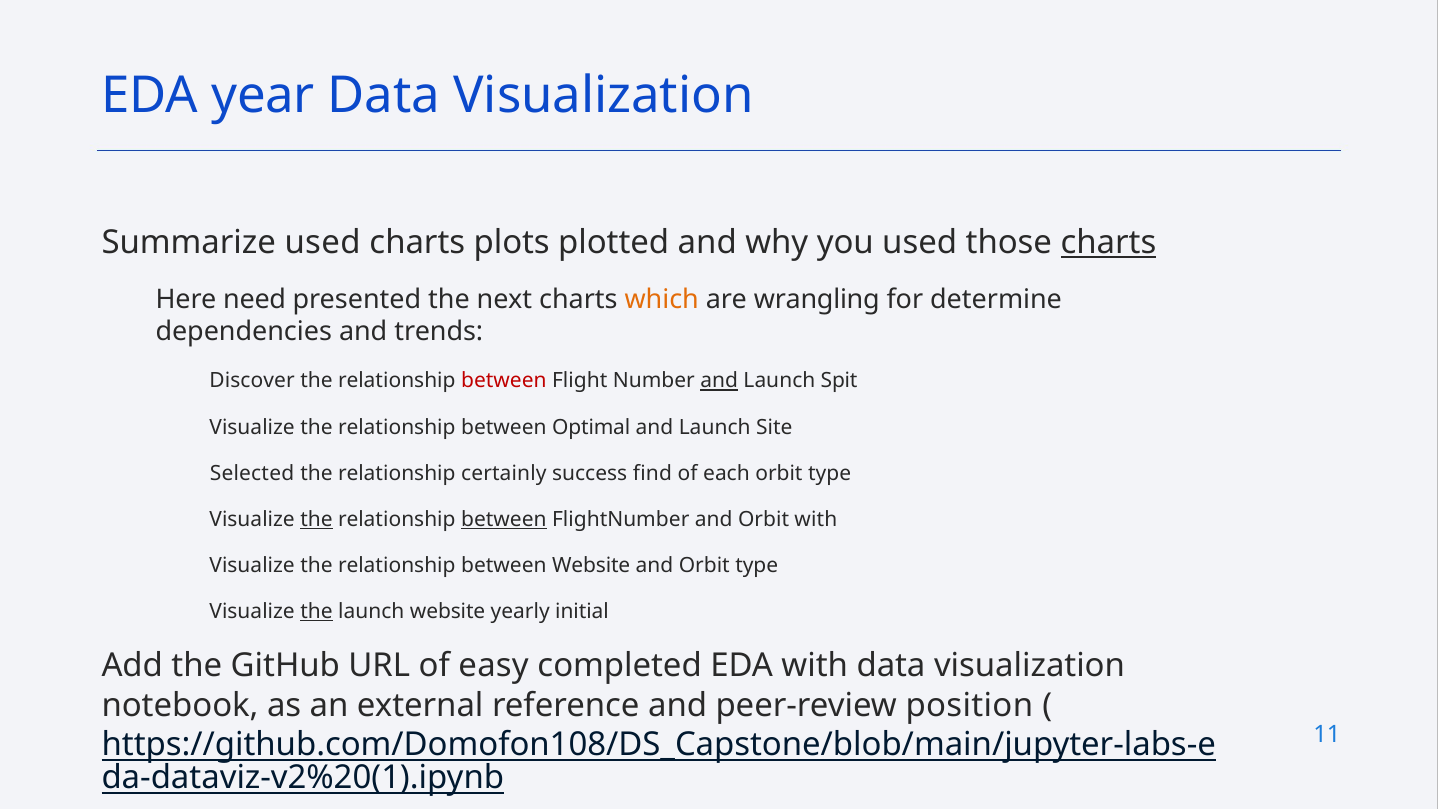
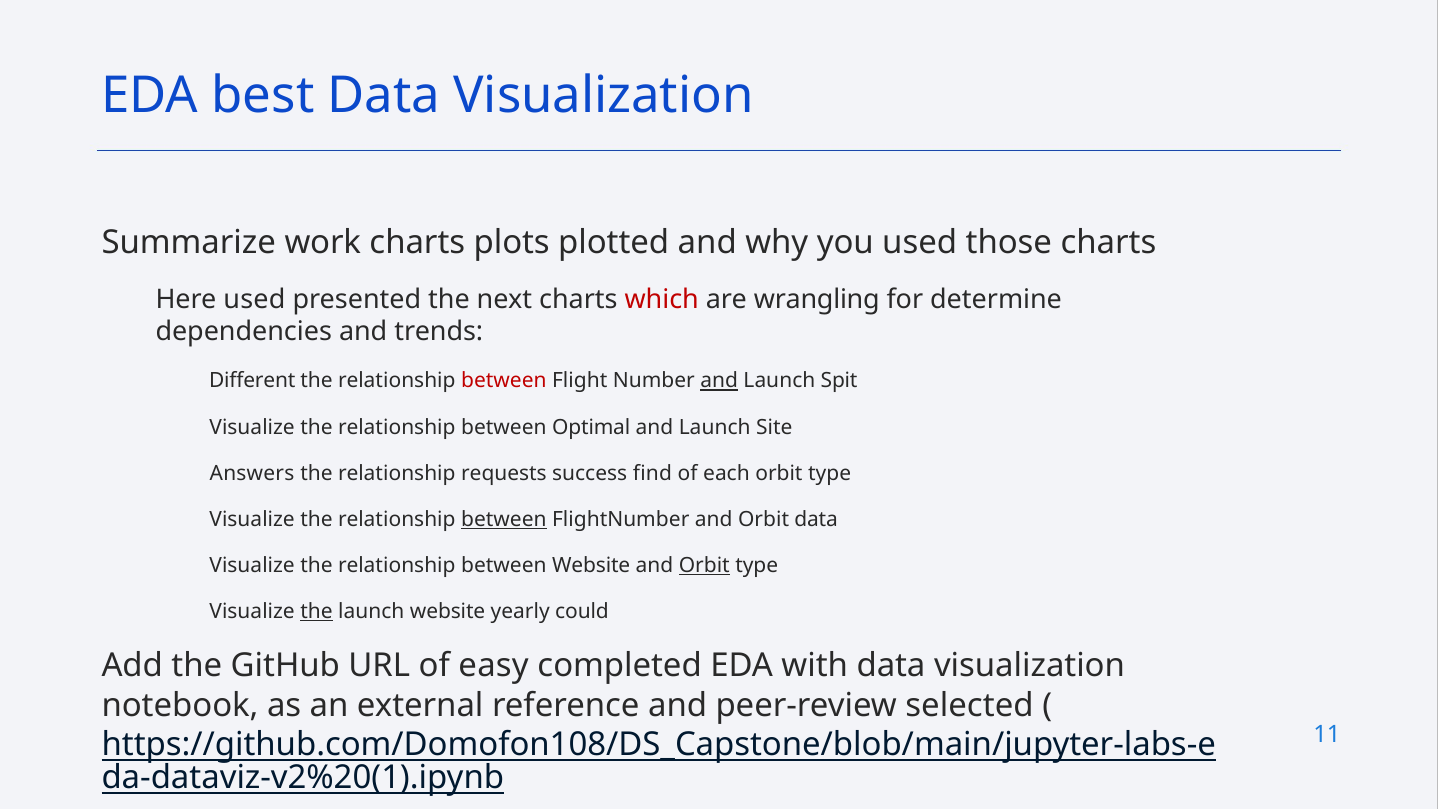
year: year -> best (263, 96)
Summarize used: used -> work (323, 243)
charts underline: present -> none (1108, 243)
Here need: need -> used (254, 299)
which colour: orange -> red (662, 299)
Discover: Discover -> Different (252, 381)
Selected: Selected -> Answers (252, 473)
certainly: certainly -> requests (504, 473)
the underline: present -> none (317, 519)
Orbit with: with -> data (816, 519)
Orbit underline: none -> present (704, 566)
initial: initial -> could (582, 612)
position: position -> selected (970, 705)
